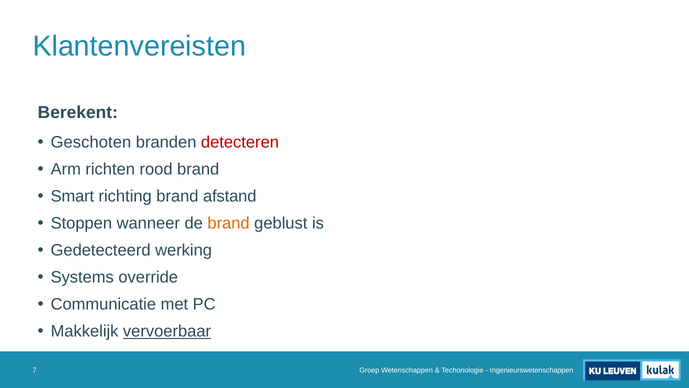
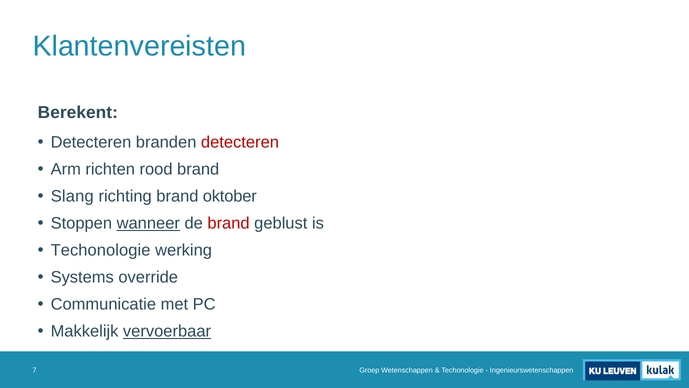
Geschoten: Geschoten -> Detecteren (91, 142)
Smart: Smart -> Slang (72, 196)
afstand: afstand -> oktober (230, 196)
wanneer underline: none -> present (148, 223)
brand colour: orange -> red (229, 223)
Gedetecteerd: Gedetecteerd -> Techonologie (101, 250)
